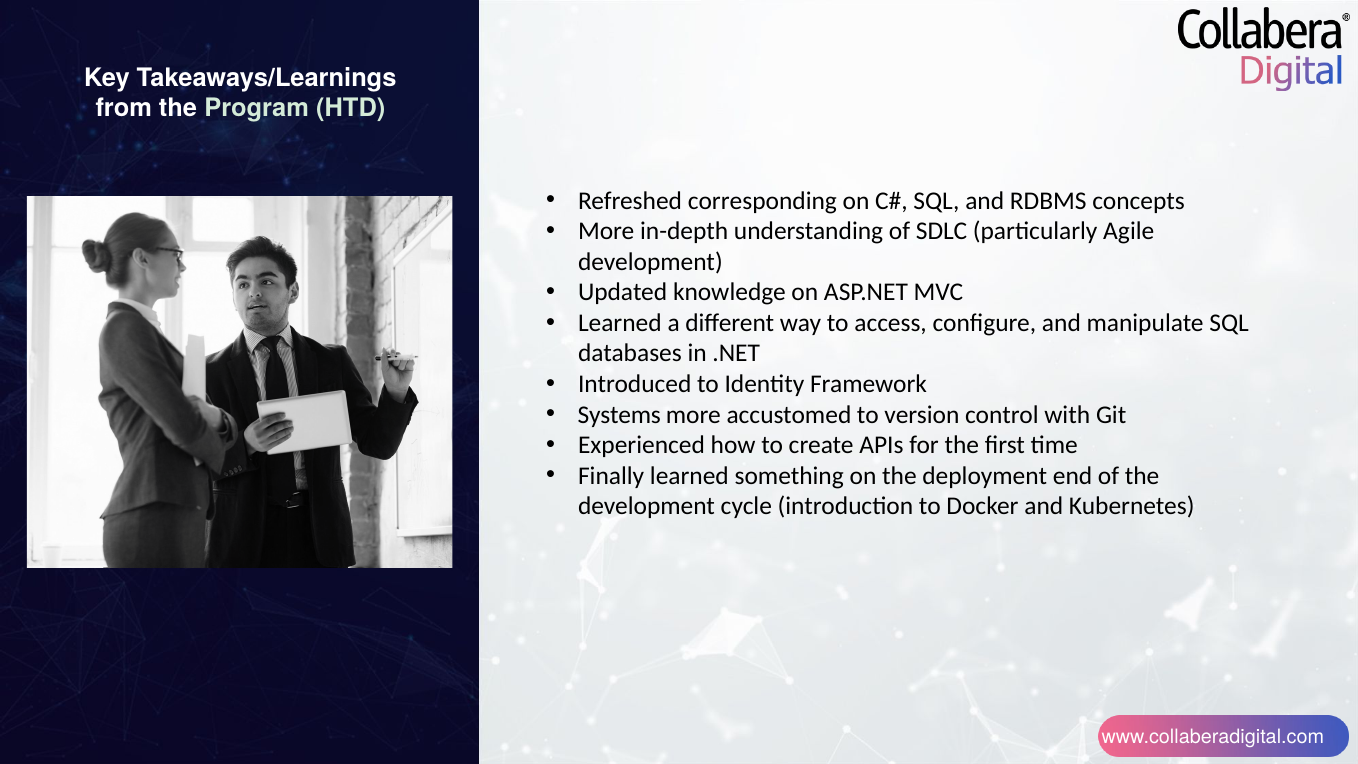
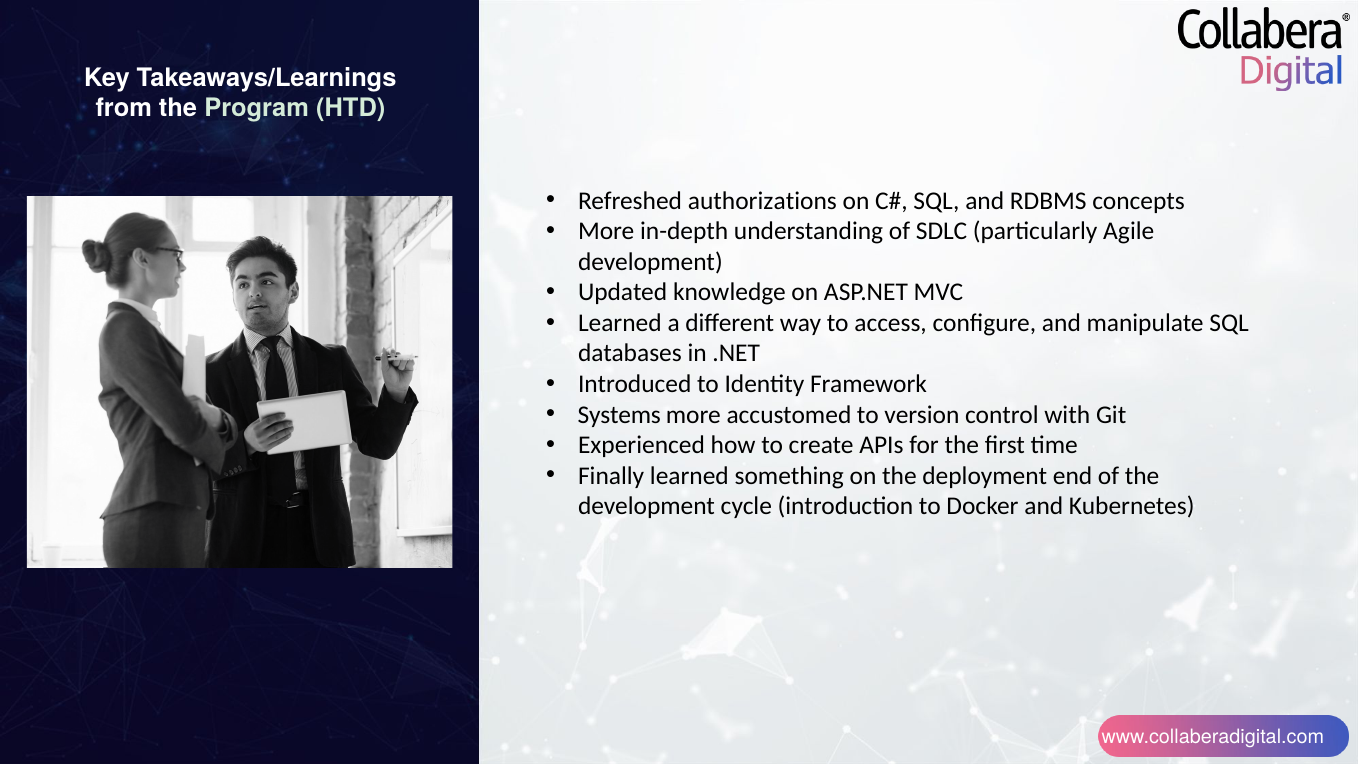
corresponding: corresponding -> authorizations (762, 201)
